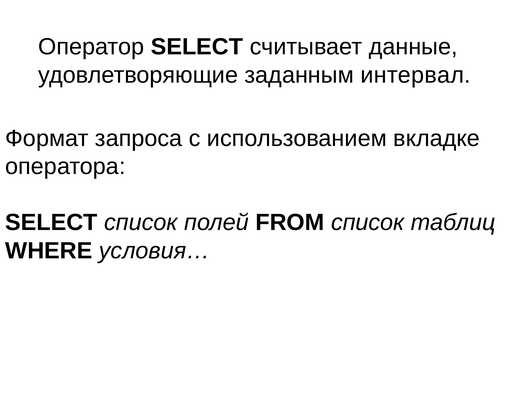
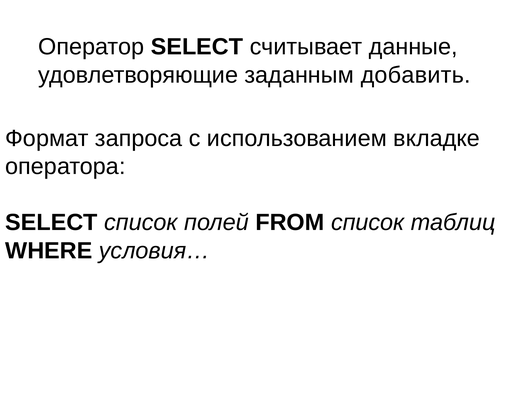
интервал: интервал -> добавить (416, 75)
